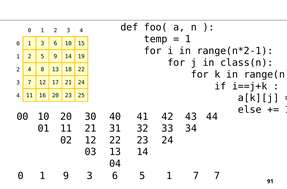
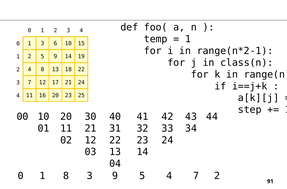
else: else -> step (250, 109)
1 9: 9 -> 8 (66, 175)
6: 6 -> 9 (115, 175)
5 1: 1 -> 4 (169, 175)
7 7: 7 -> 2 (217, 175)
